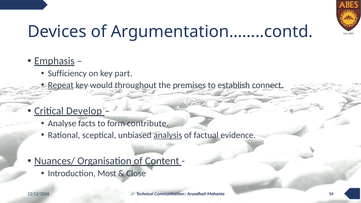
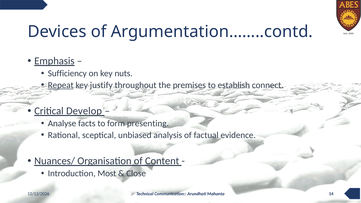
part: part -> nuts (124, 73)
would: would -> justify (101, 85)
contribute: contribute -> presenting (148, 123)
analysis underline: present -> none (168, 135)
